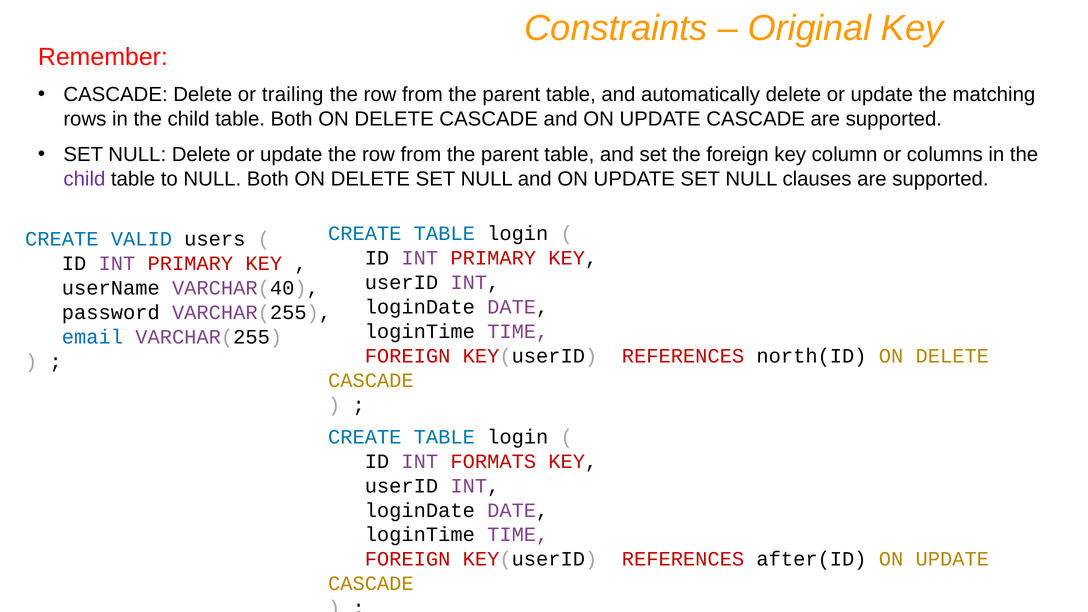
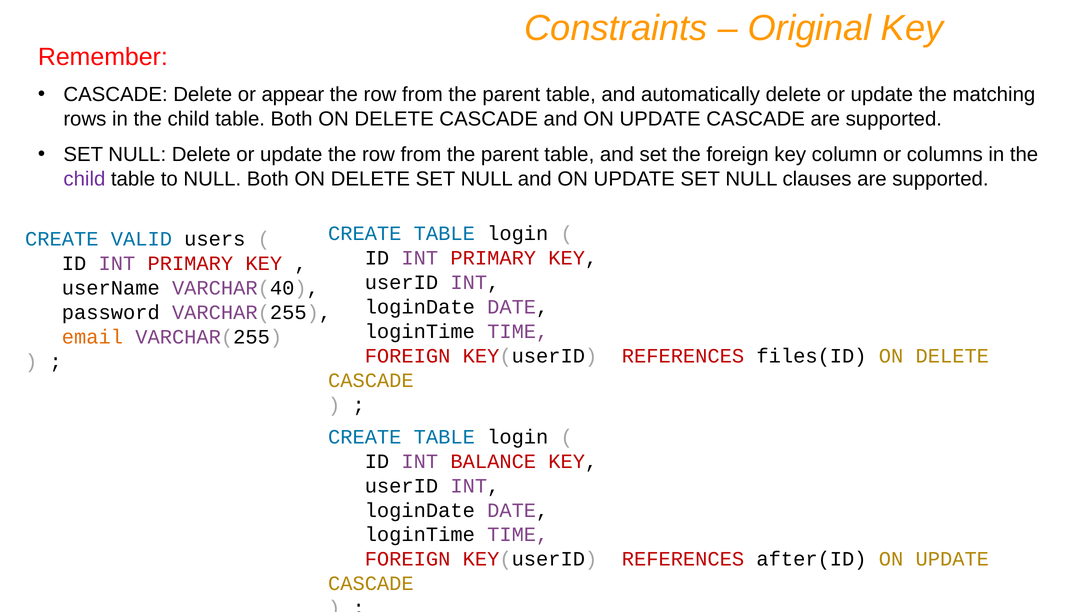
trailing: trailing -> appear (293, 95)
email colour: blue -> orange (92, 337)
north(ID: north(ID -> files(ID (812, 356)
FORMATS: FORMATS -> BALANCE (493, 461)
